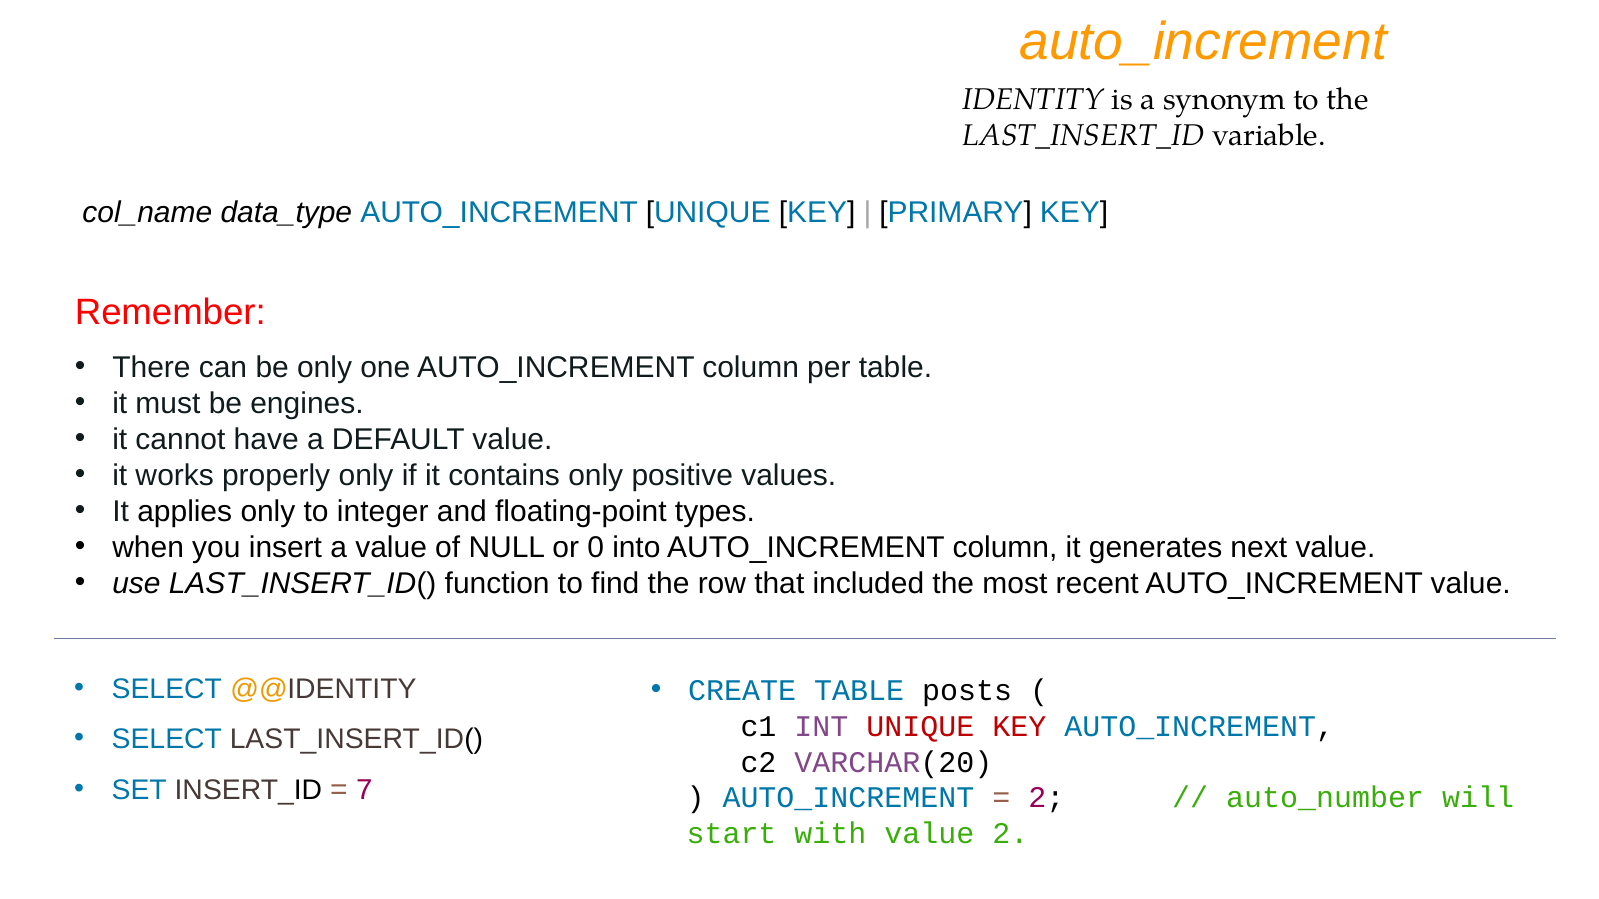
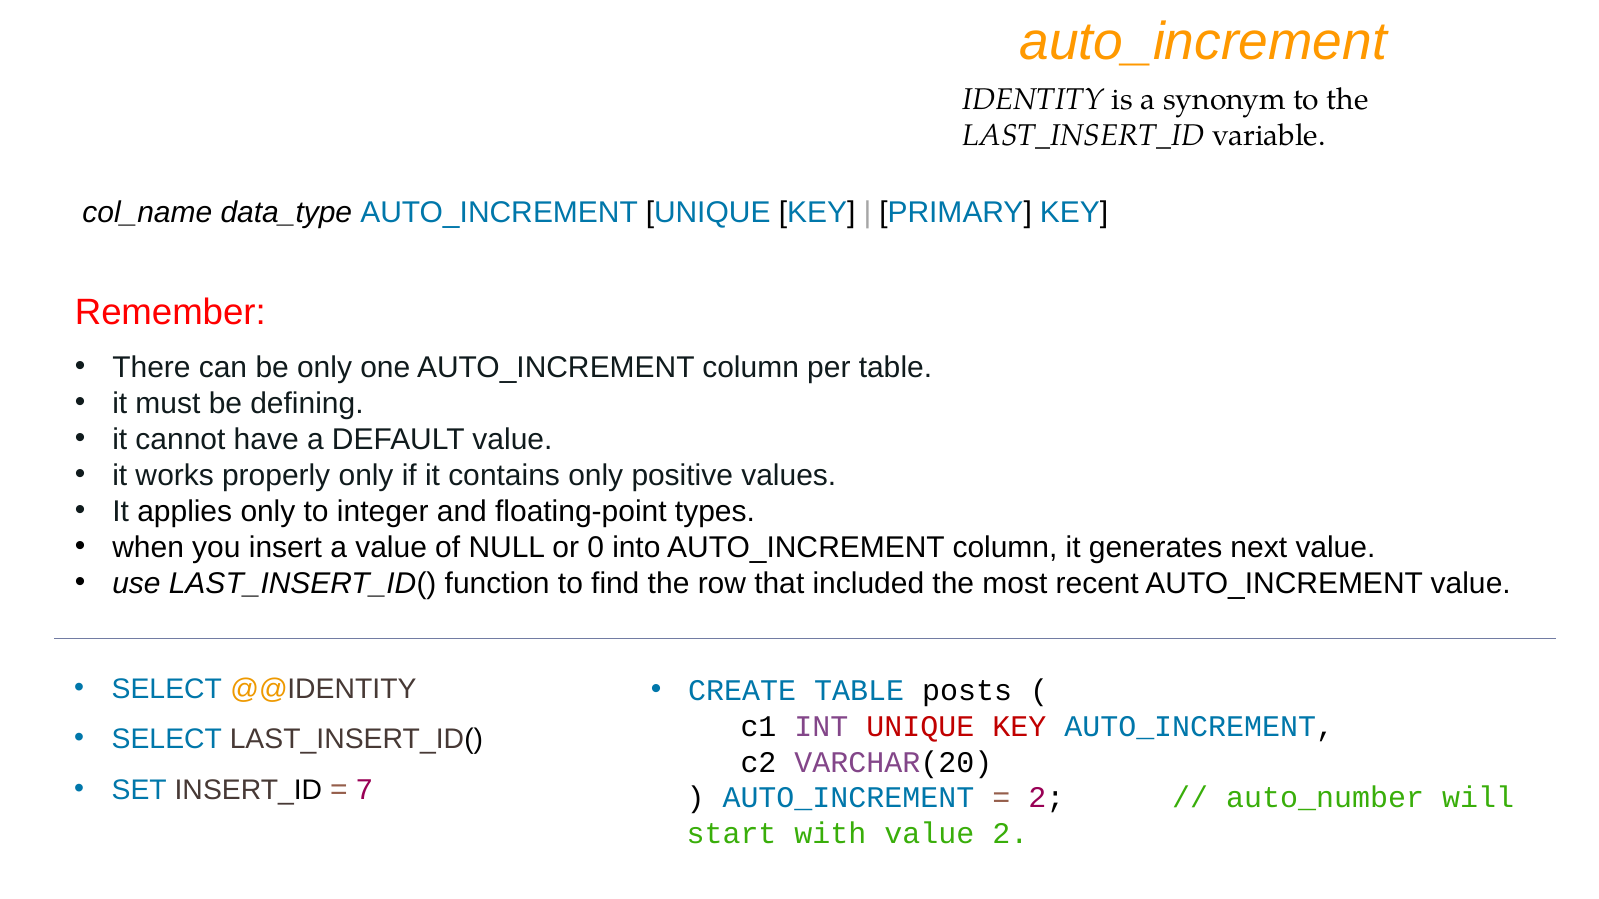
engines: engines -> defining (307, 404)
